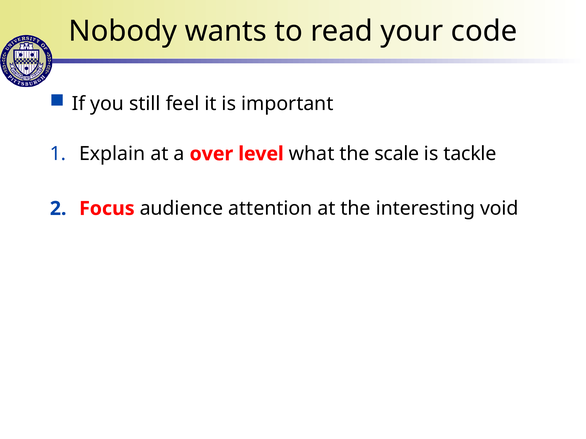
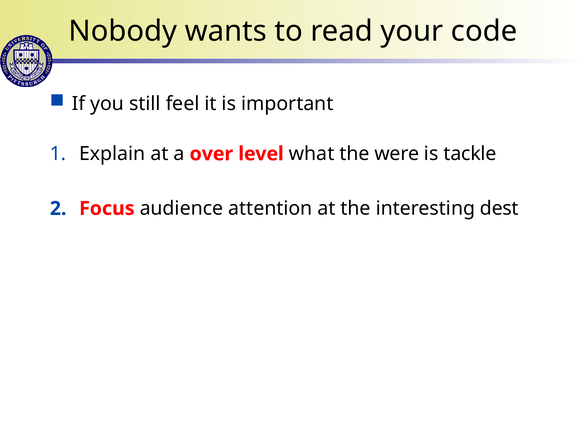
scale: scale -> were (397, 154)
void: void -> dest (499, 209)
